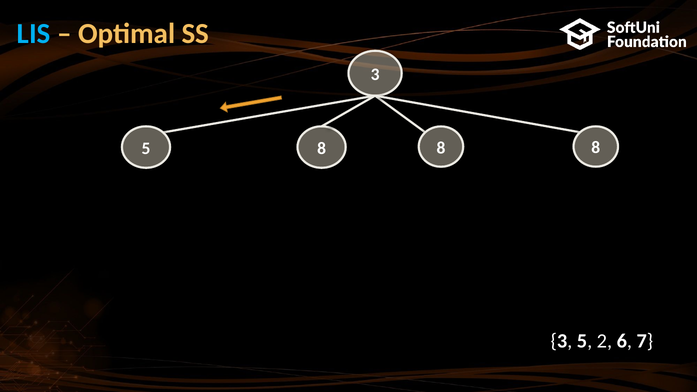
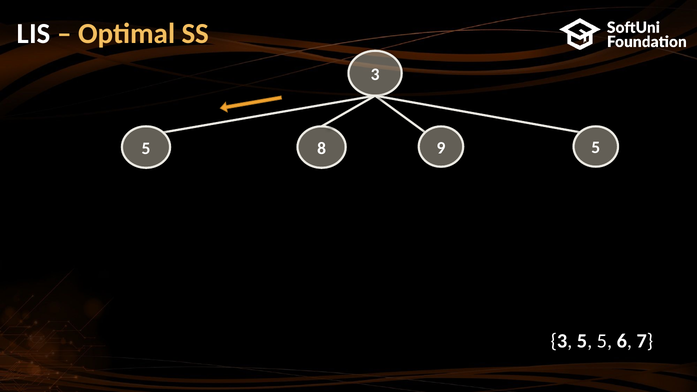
LIS colour: light blue -> white (34, 34)
5 8: 8 -> 9 (441, 148)
8: 8 -> 5 (596, 148)
5 2: 2 -> 5 (604, 341)
